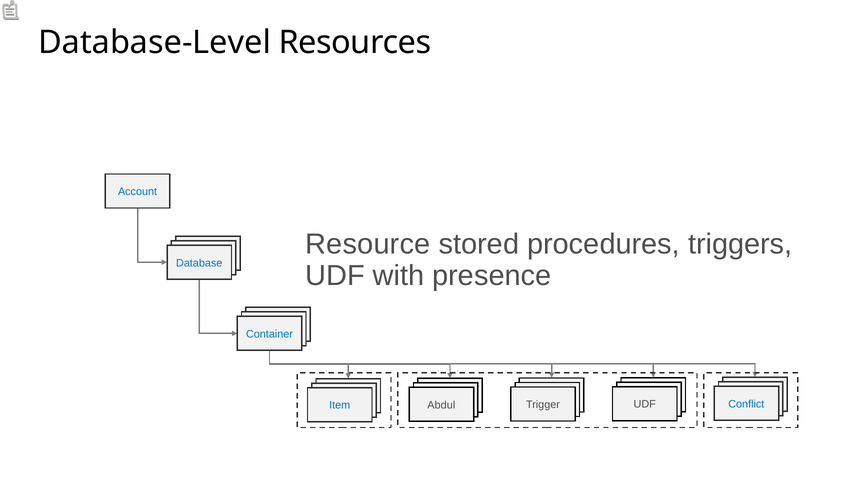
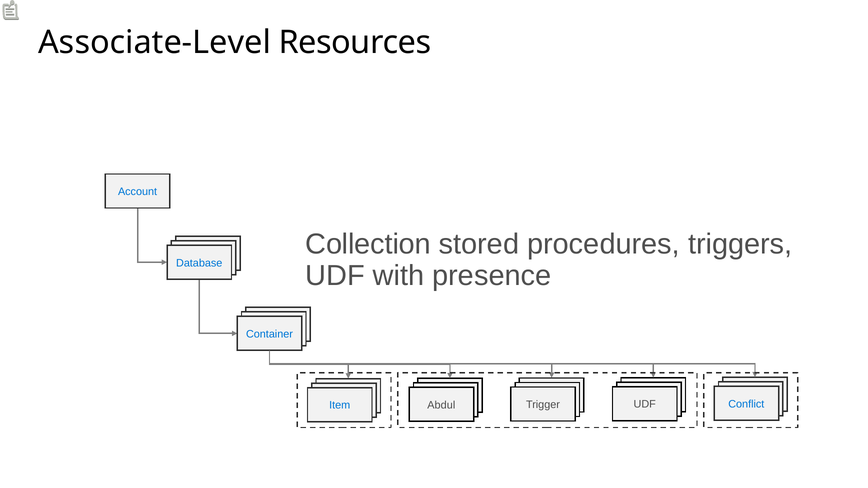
Database-Level: Database-Level -> Associate-Level (155, 42)
Resource: Resource -> Collection (368, 244)
